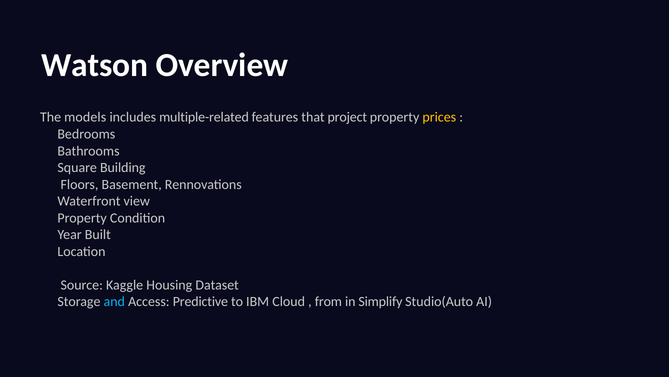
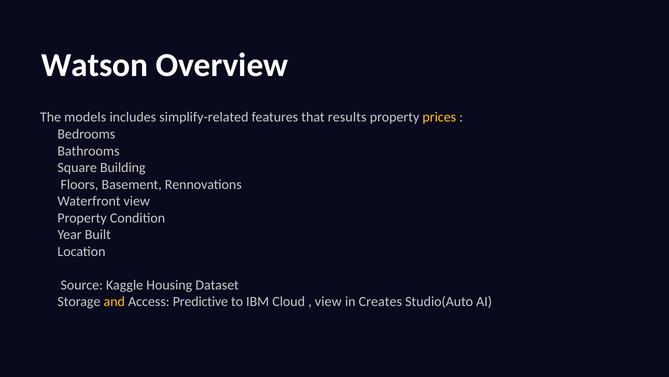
multiple-related: multiple-related -> simplify-related (204, 117)
project: project -> results (347, 117)
and colour: light blue -> yellow (114, 301)
from: from -> view (328, 301)
Simplify: Simplify -> Creates (380, 301)
